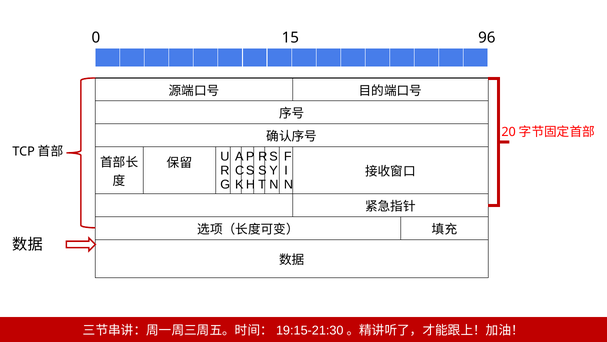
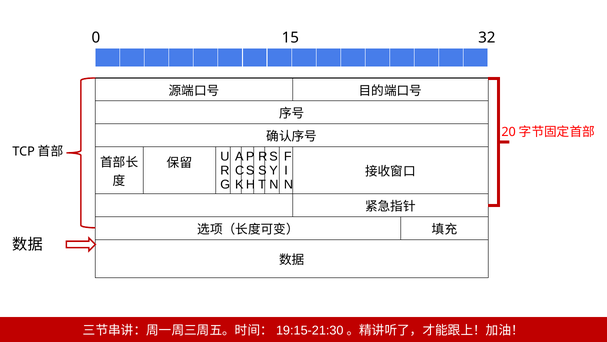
96: 96 -> 32 (487, 38)
